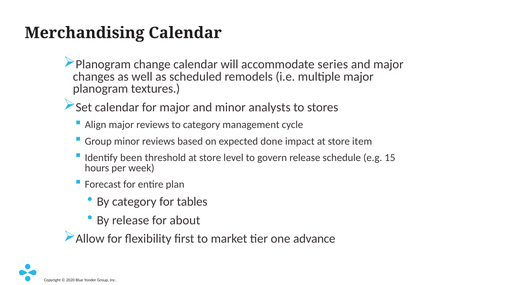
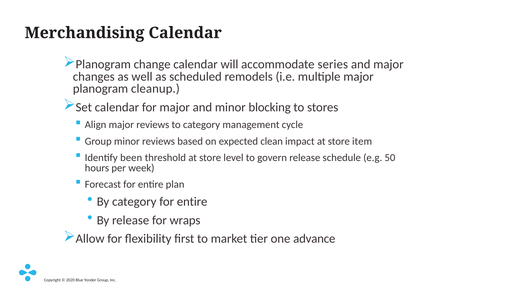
textures: textures -> cleanup (155, 89)
analysts: analysts -> blocking (270, 107)
done: done -> clean (272, 141)
15: 15 -> 50 (390, 158)
category for tables: tables -> entire (192, 202)
about: about -> wraps (185, 220)
